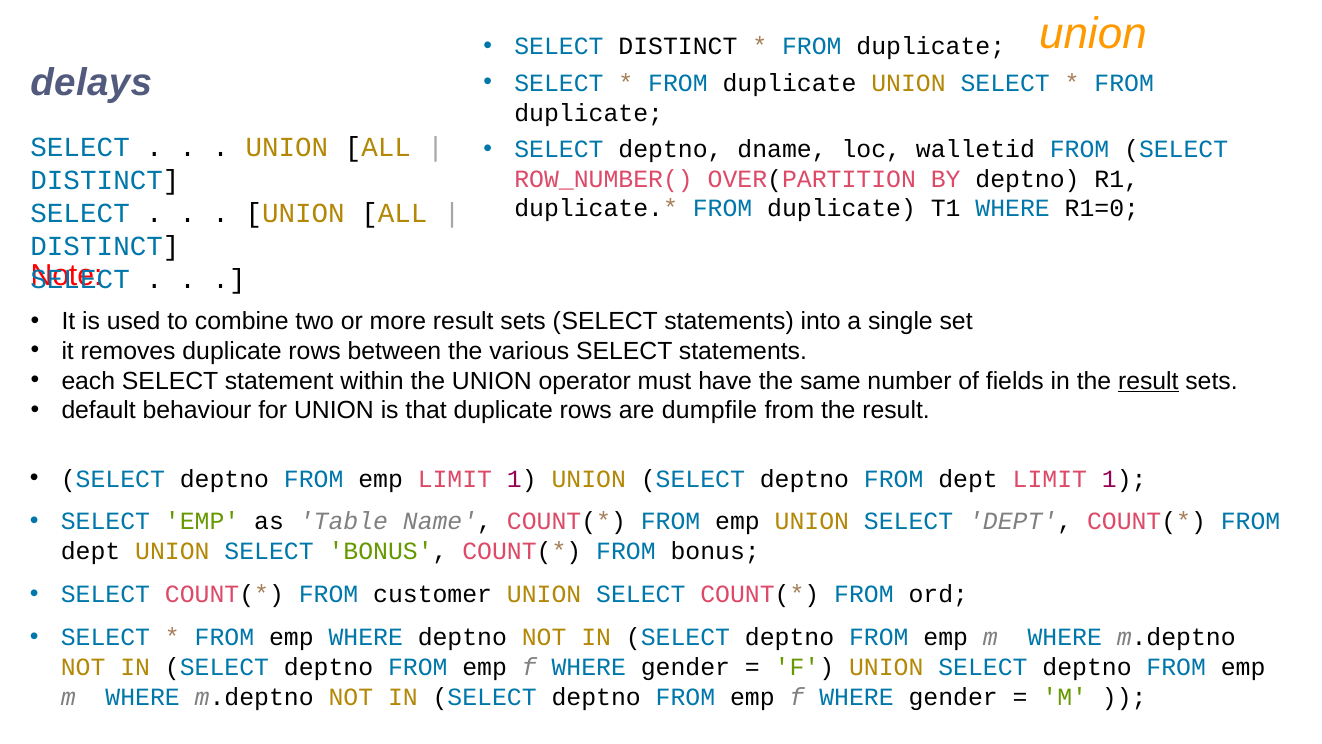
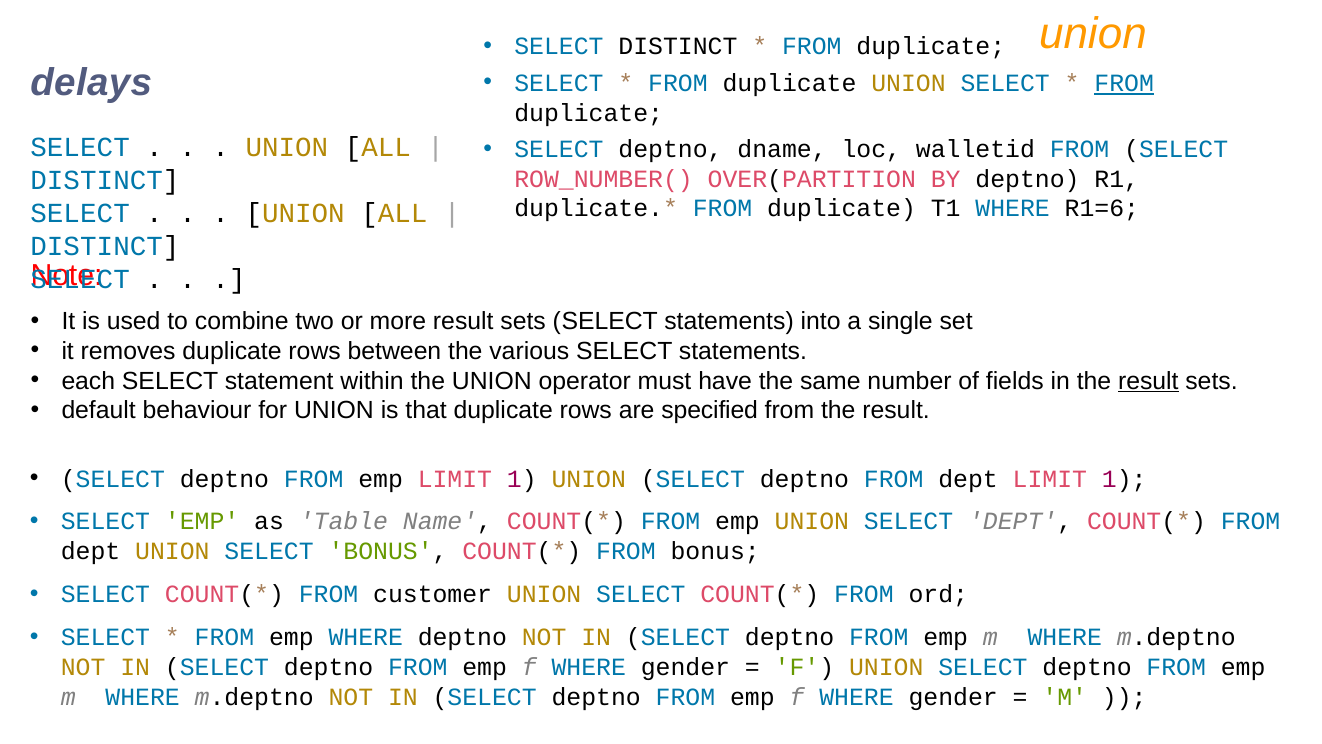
FROM underline: none -> present (1124, 83)
R1=0: R1=0 -> R1=6 (1102, 209)
dumpfile: dumpfile -> specified (710, 410)
